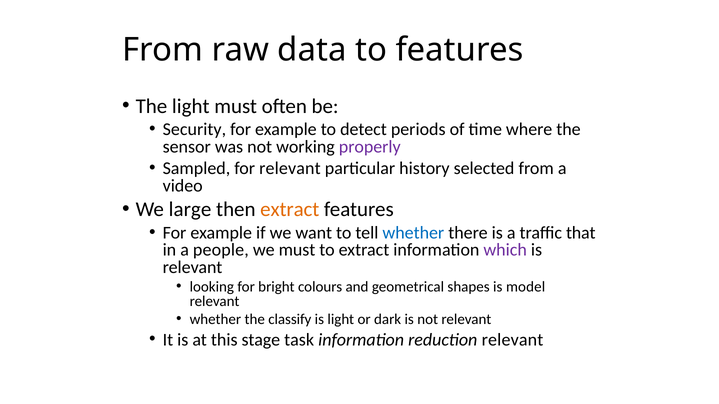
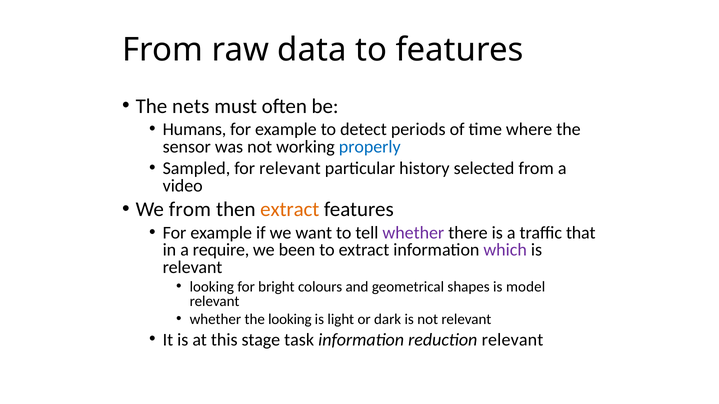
The light: light -> nets (191, 106)
Security: Security -> Humans (194, 130)
properly colour: purple -> blue (370, 147)
We large: large -> from (190, 210)
whether colour: blue -> purple (413, 233)
people: people -> require (221, 250)
we must: must -> been (297, 250)
the classify: classify -> looking (290, 320)
